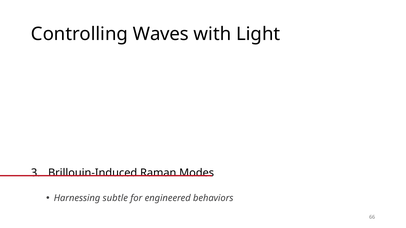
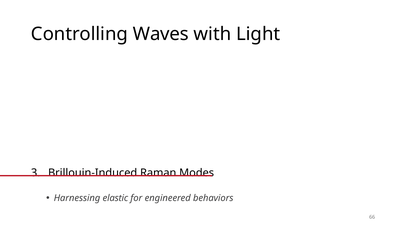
Harnessing subtle: subtle -> elastic (115, 198)
